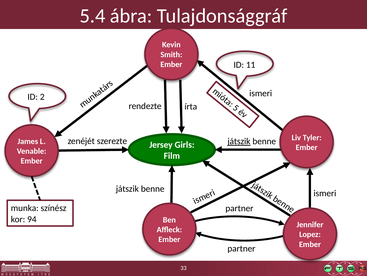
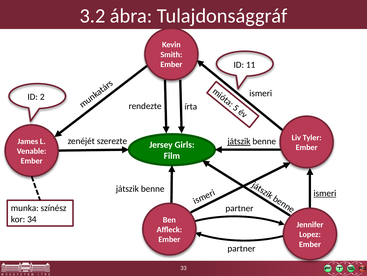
5.4: 5.4 -> 3.2 (93, 16)
ismeri underline: none -> present (325, 193)
94: 94 -> 34 (32, 219)
